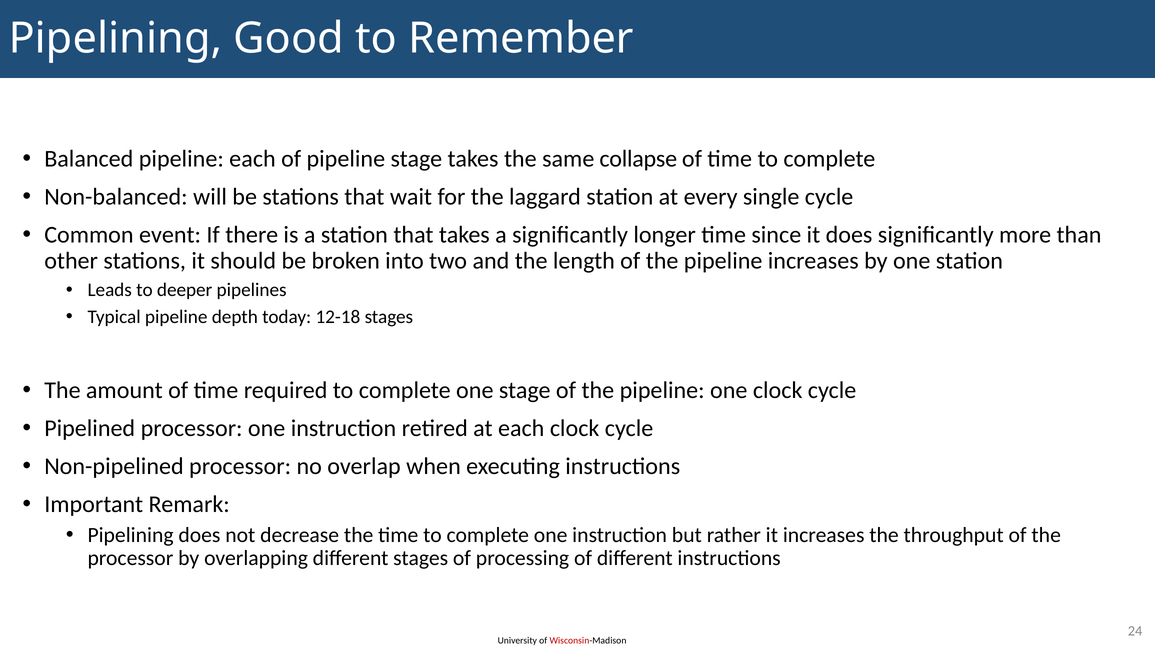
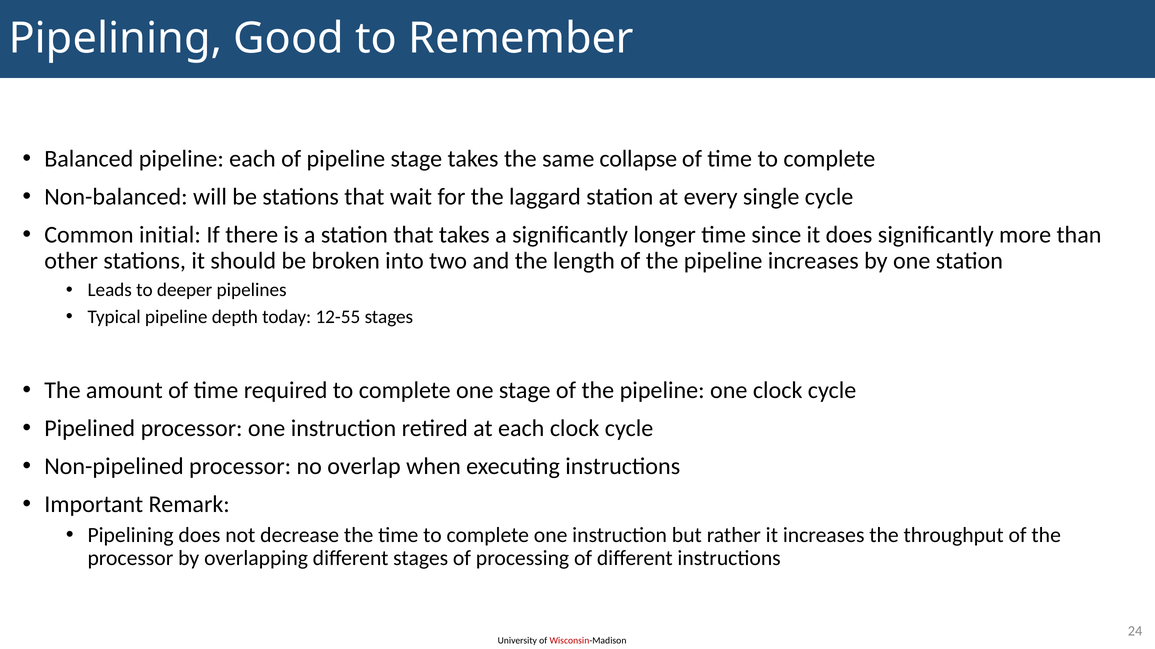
event: event -> initial (170, 235)
12-18: 12-18 -> 12-55 (338, 317)
